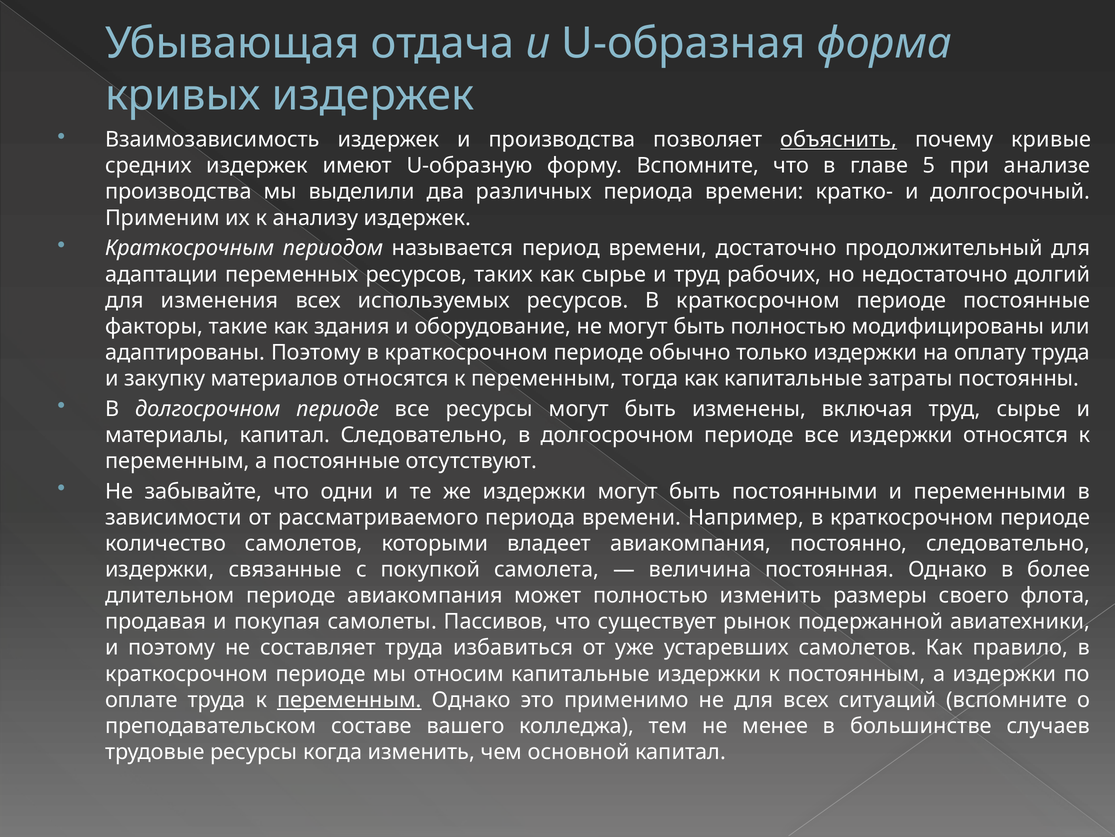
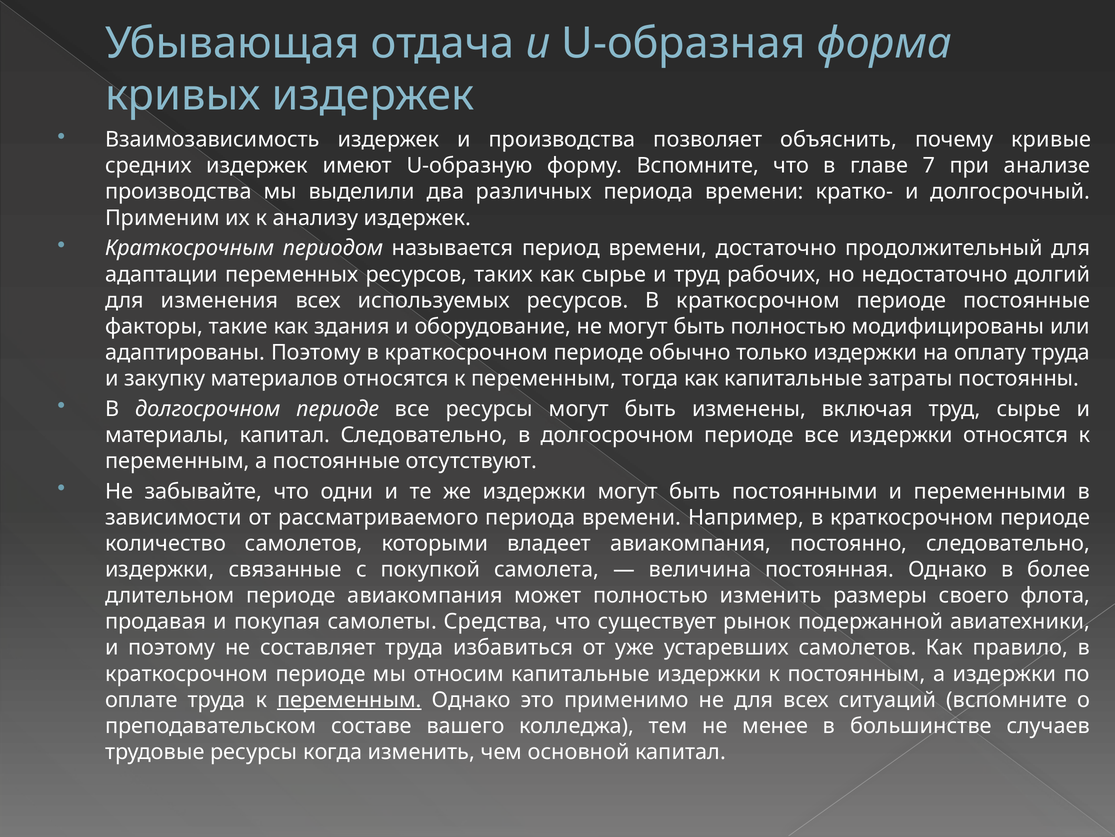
объяснить underline: present -> none (839, 140)
5: 5 -> 7 (929, 166)
Пассивов: Пассивов -> Средства (496, 621)
